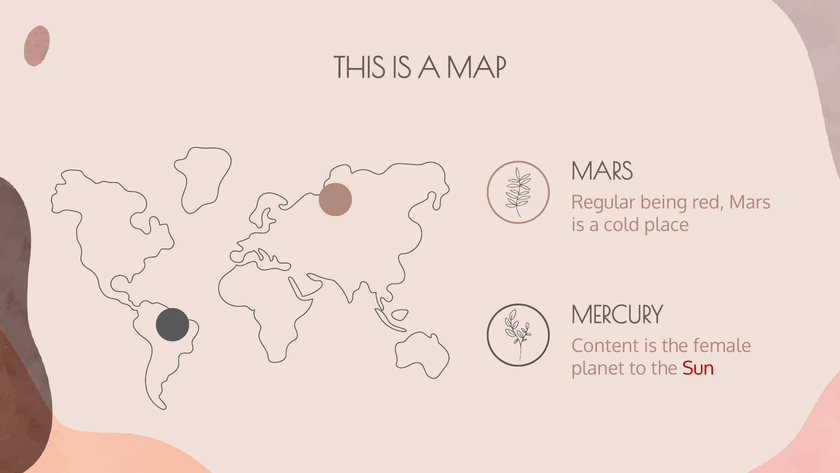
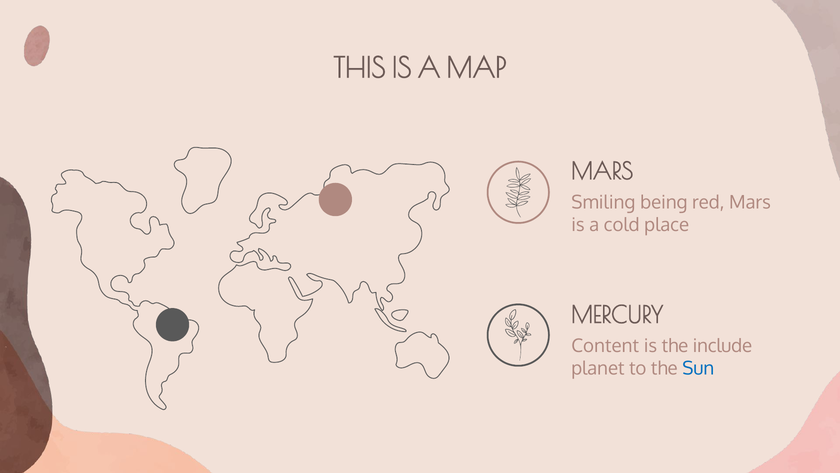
Regular: Regular -> Smiling (603, 202)
female: female -> include (722, 346)
Sun colour: red -> blue (698, 368)
